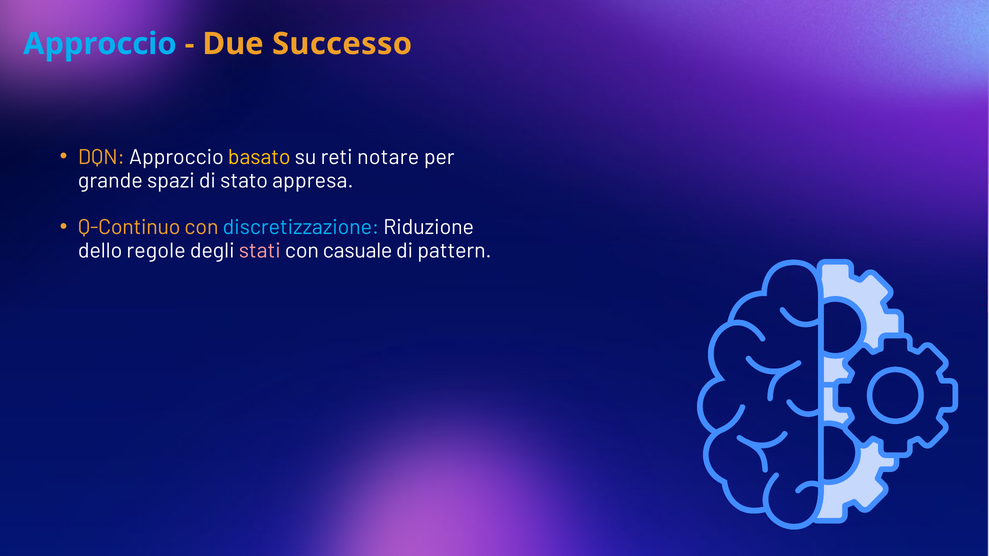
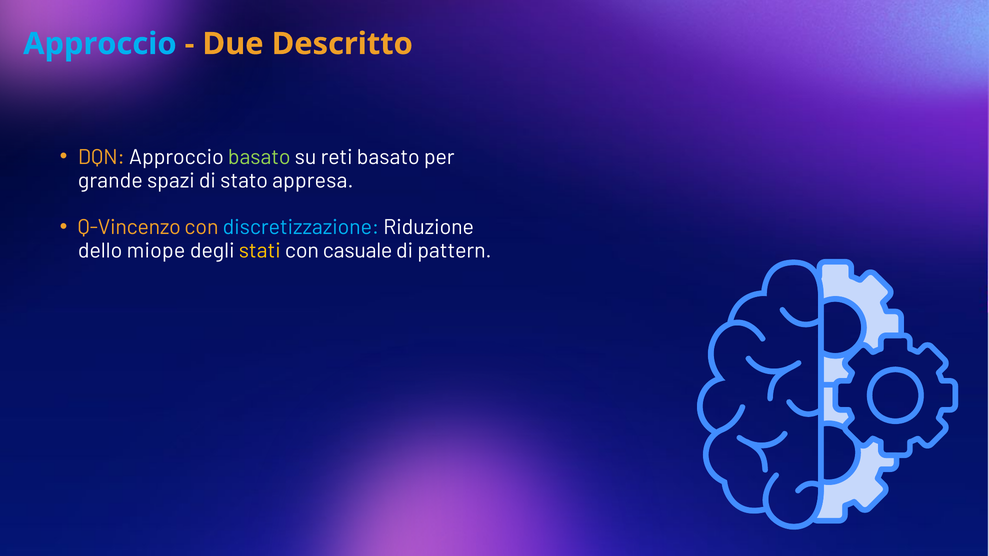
Successo: Successo -> Descritto (342, 44)
basato colour: yellow -> light green (259, 157)
reti notare: notare -> basato (388, 157)
Q-Continuo: Q-Continuo -> Q-Vincenzo (129, 227)
regole: regole -> miope (156, 251)
stati colour: pink -> yellow (260, 251)
